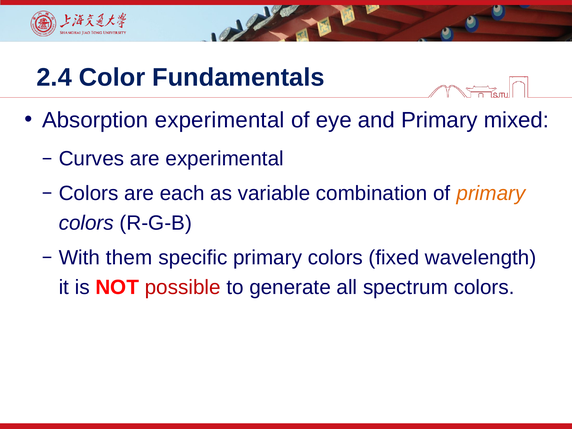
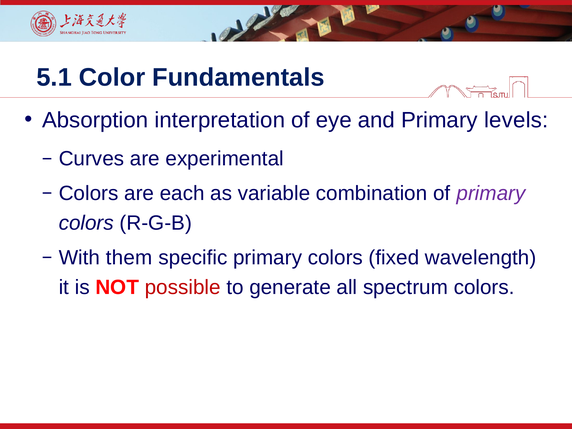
2.4: 2.4 -> 5.1 (54, 77)
Absorption experimental: experimental -> interpretation (220, 120)
mixed: mixed -> levels (516, 120)
primary colour: orange -> purple (491, 193)
